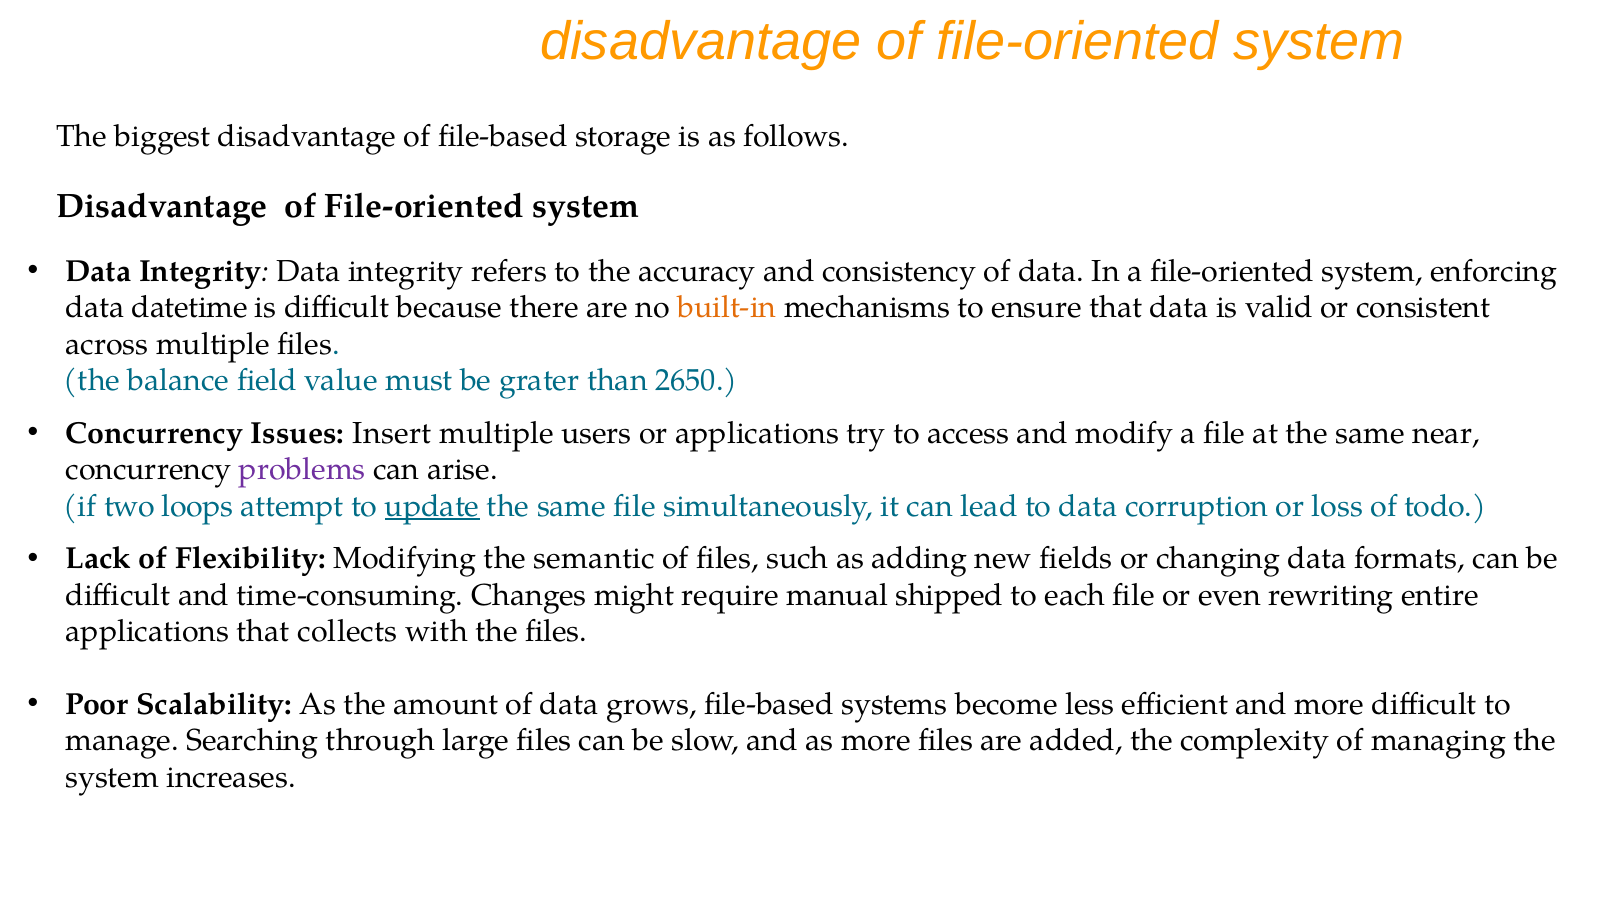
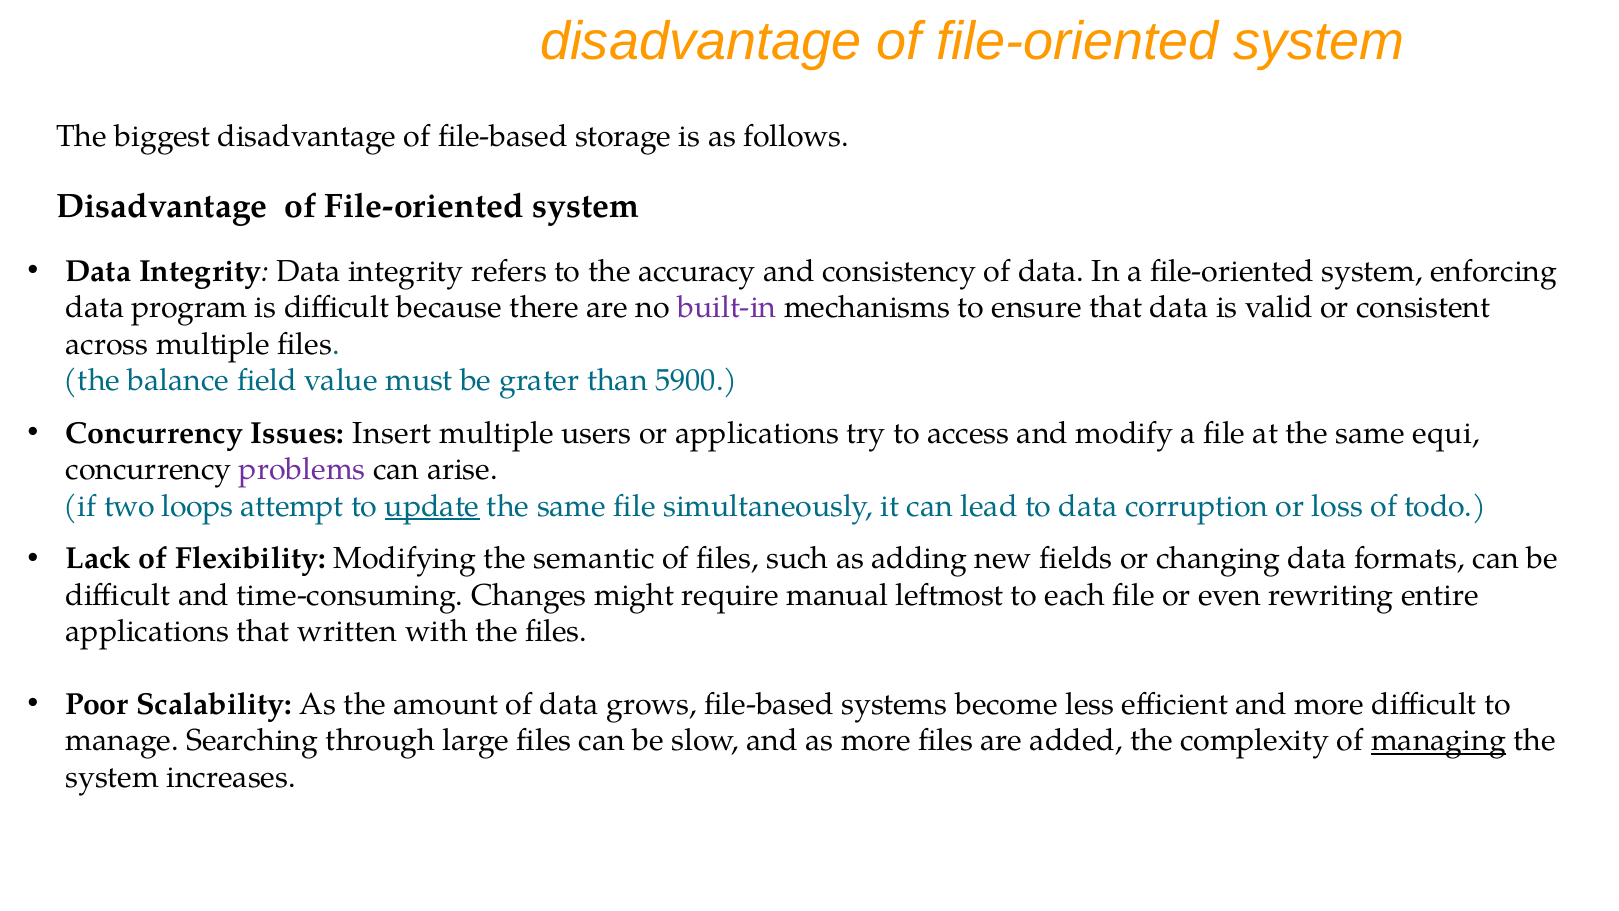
datetime: datetime -> program (190, 308)
built-in colour: orange -> purple (727, 308)
2650: 2650 -> 5900 (697, 381)
near: near -> equi (1446, 433)
shipped: shipped -> leftmost (950, 595)
collects: collects -> written (348, 631)
managing underline: none -> present (1439, 741)
